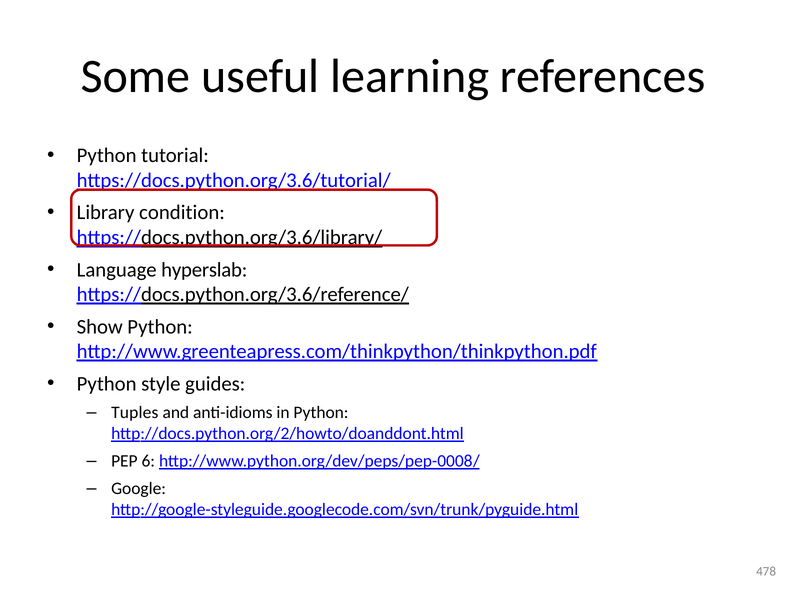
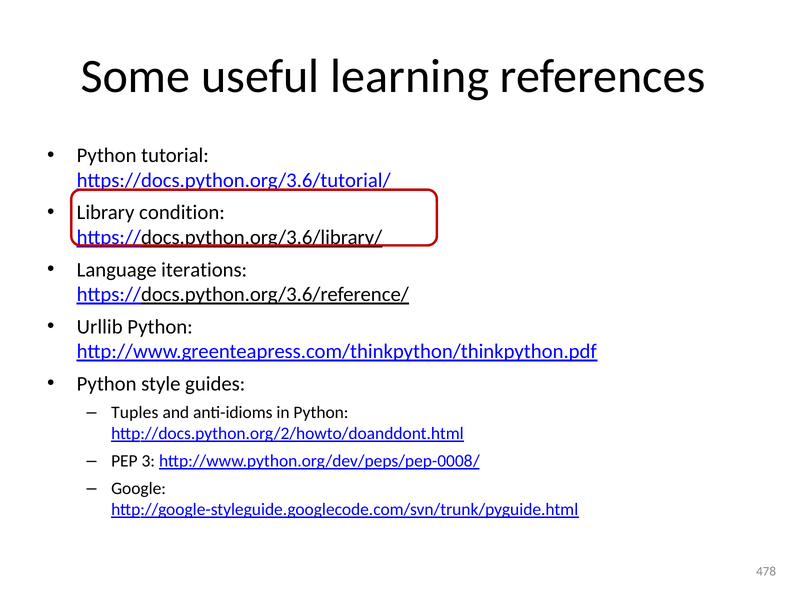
hyperslab: hyperslab -> iterations (204, 270)
Show: Show -> Urllib (100, 327)
6: 6 -> 3 (148, 461)
